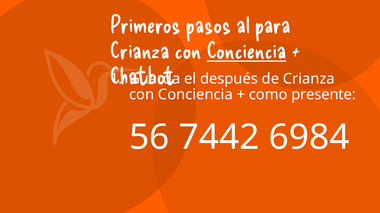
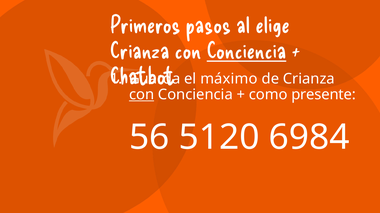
para: para -> elige (273, 25)
después: después -> máximo (229, 79)
con underline: none -> present (142, 95)
7442: 7442 -> 5120 (219, 138)
